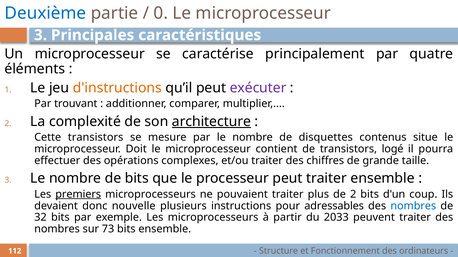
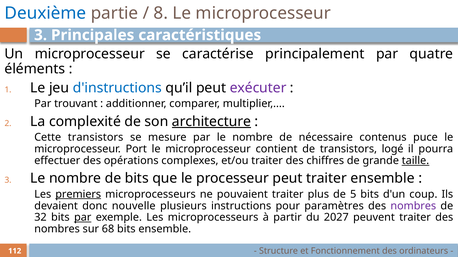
0: 0 -> 8 (161, 13)
d'instructions colour: orange -> blue (117, 88)
disquettes: disquettes -> nécessaire (326, 138)
situe: situe -> puce (425, 138)
Doit: Doit -> Port (136, 149)
taille underline: none -> present (415, 161)
de 2: 2 -> 5 (353, 195)
adressables: adressables -> paramètres (334, 206)
nombres colour: blue -> purple (413, 206)
par underline: none -> present (83, 218)
2033: 2033 -> 2027 (336, 218)
73: 73 -> 68 (108, 230)
